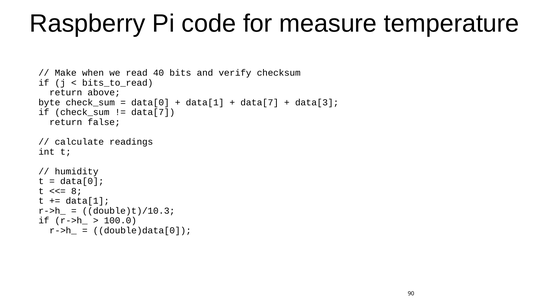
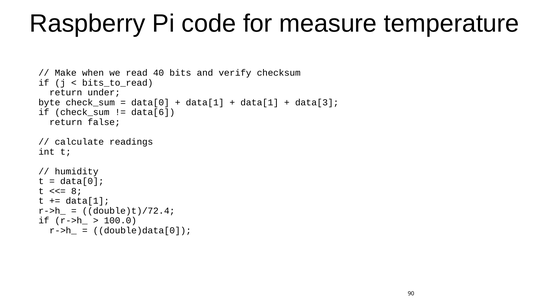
above: above -> under (104, 93)
data[7: data[7 -> data[1 (260, 103)
data[7: data[7 -> data[6 (153, 112)
double)t)/10.3: double)t)/10.3 -> double)t)/72.4 (129, 211)
